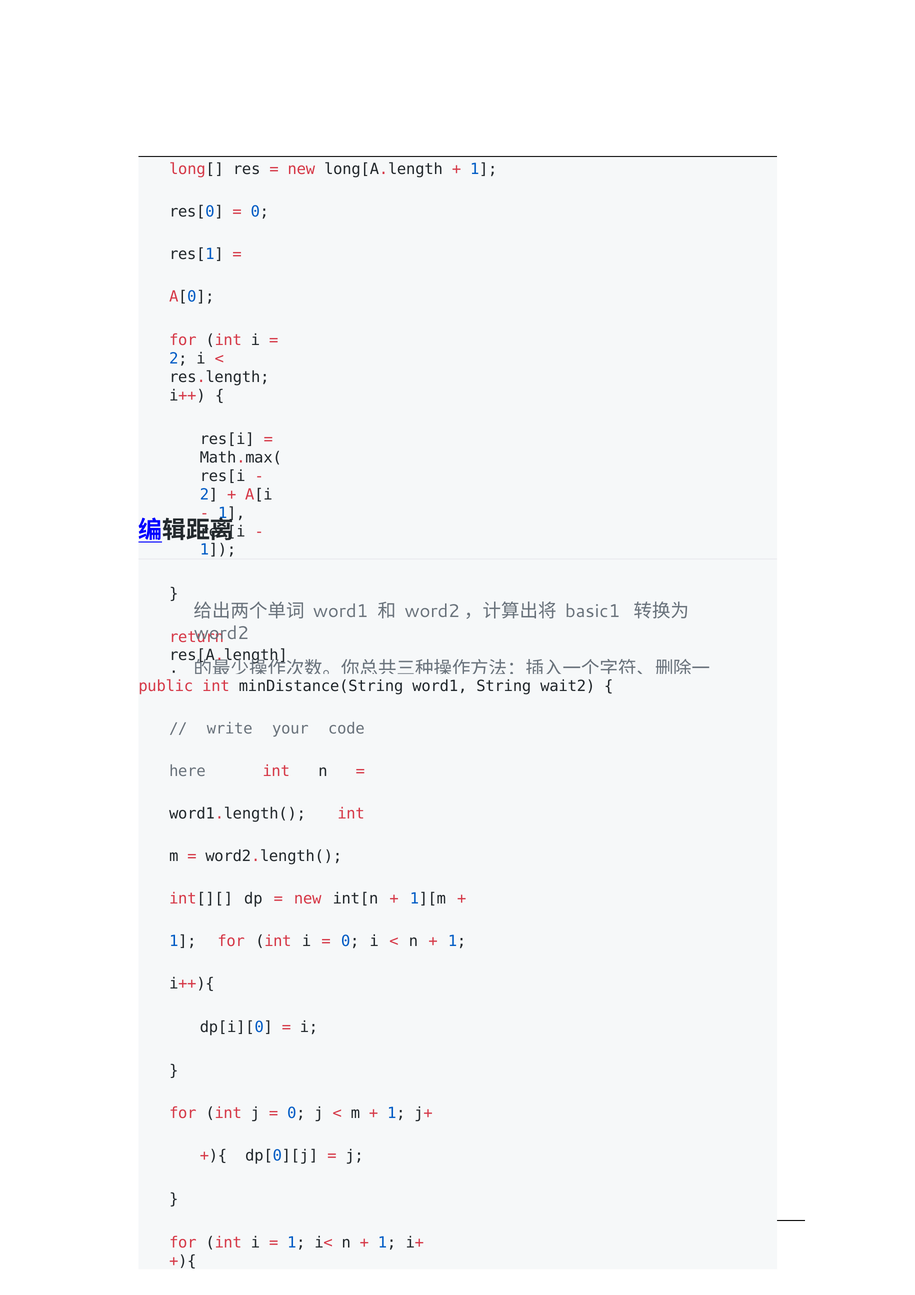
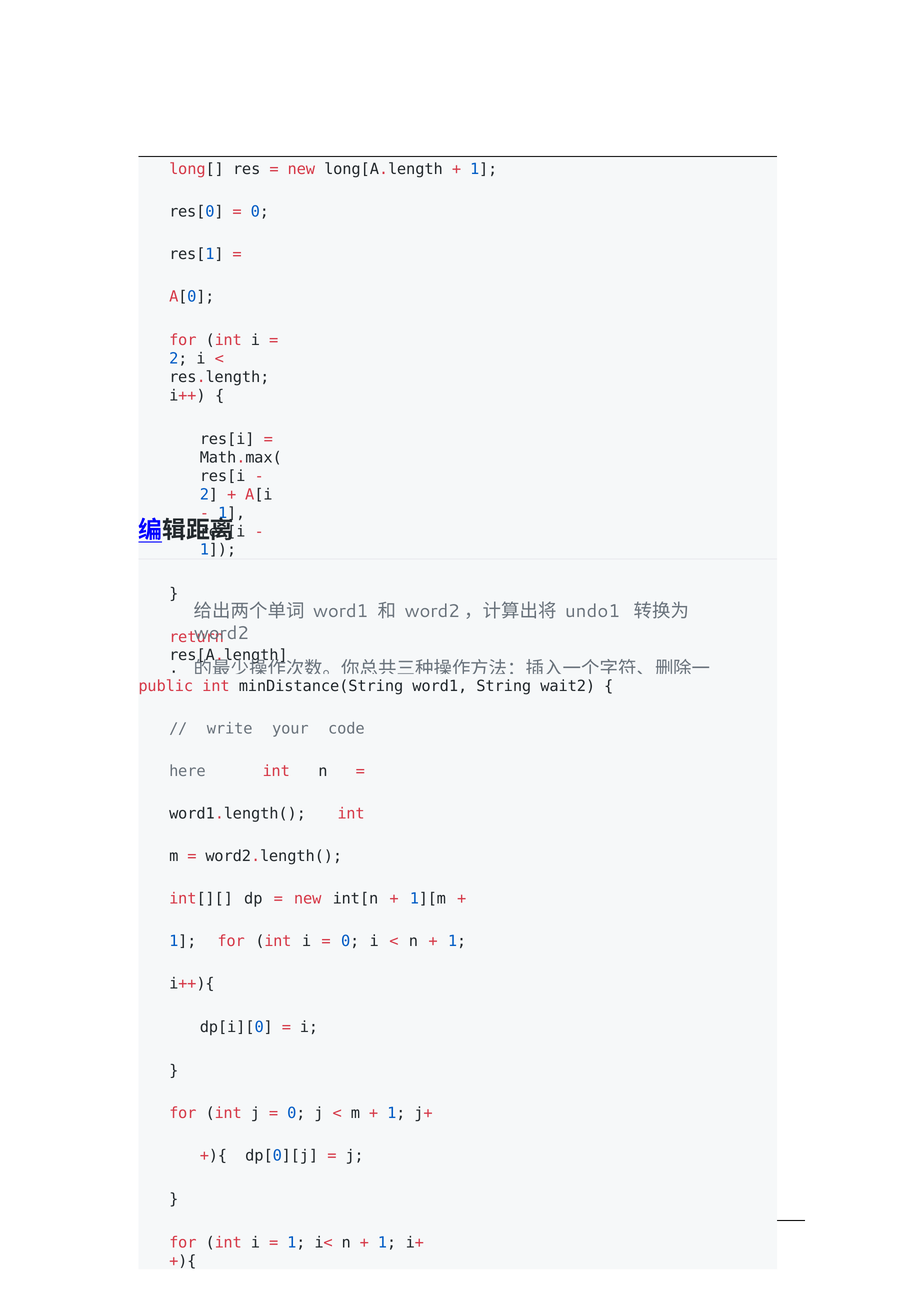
basic1: basic1 -> undo1 (593, 611)
